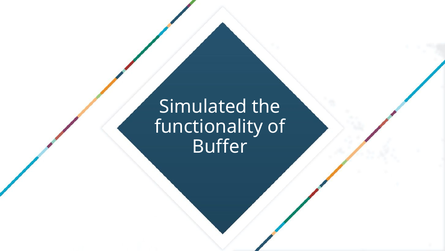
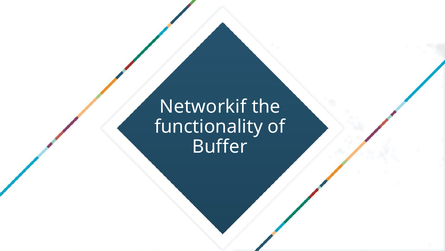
Simulated: Simulated -> Networkif (203, 106)
